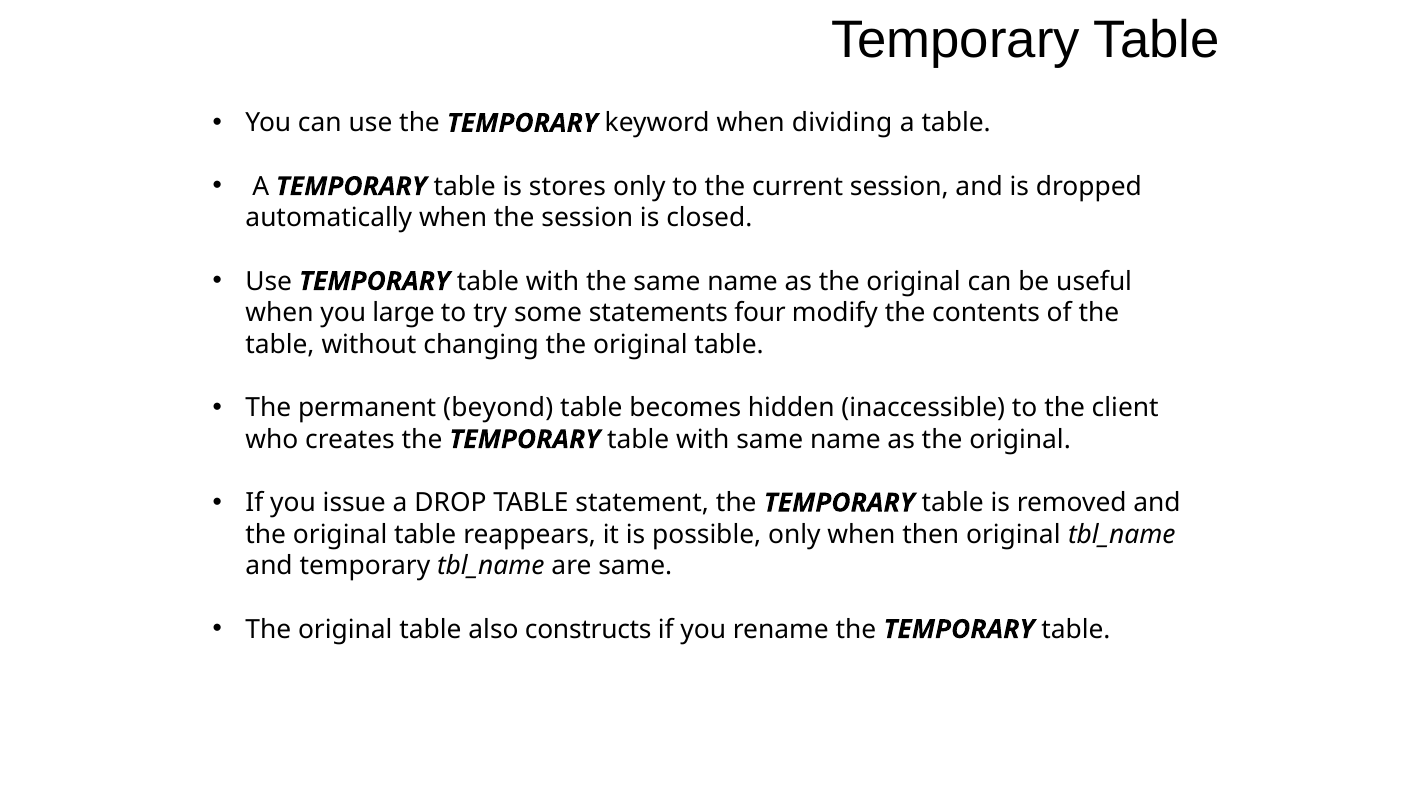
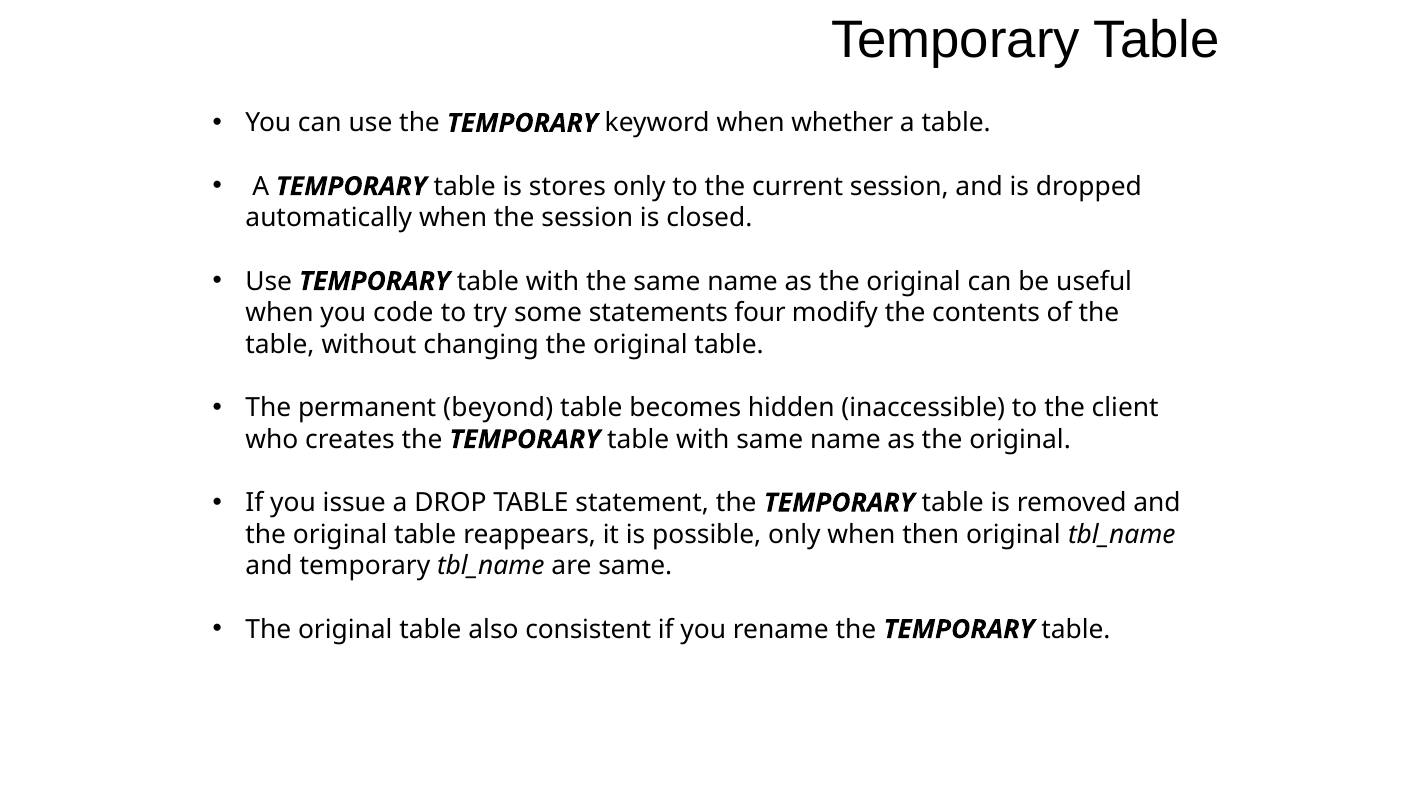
dividing: dividing -> whether (842, 123)
large: large -> code (403, 313)
constructs: constructs -> consistent (588, 629)
